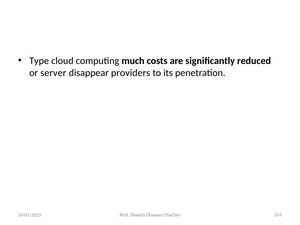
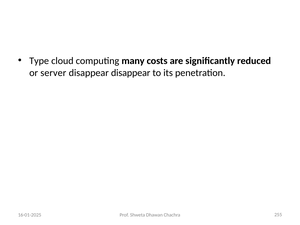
much: much -> many (133, 61)
disappear providers: providers -> disappear (131, 73)
